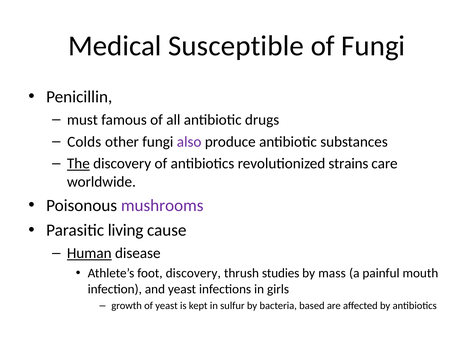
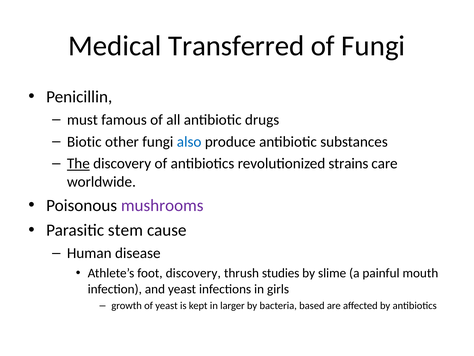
Susceptible: Susceptible -> Transferred (236, 46)
Colds: Colds -> Biotic (84, 142)
also colour: purple -> blue (189, 142)
living: living -> stem (125, 230)
Human underline: present -> none (89, 253)
mass: mass -> slime (332, 273)
sulfur: sulfur -> larger (232, 305)
